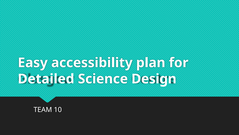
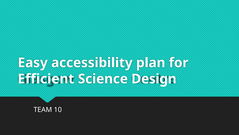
Detailed: Detailed -> Efficient (46, 79)
